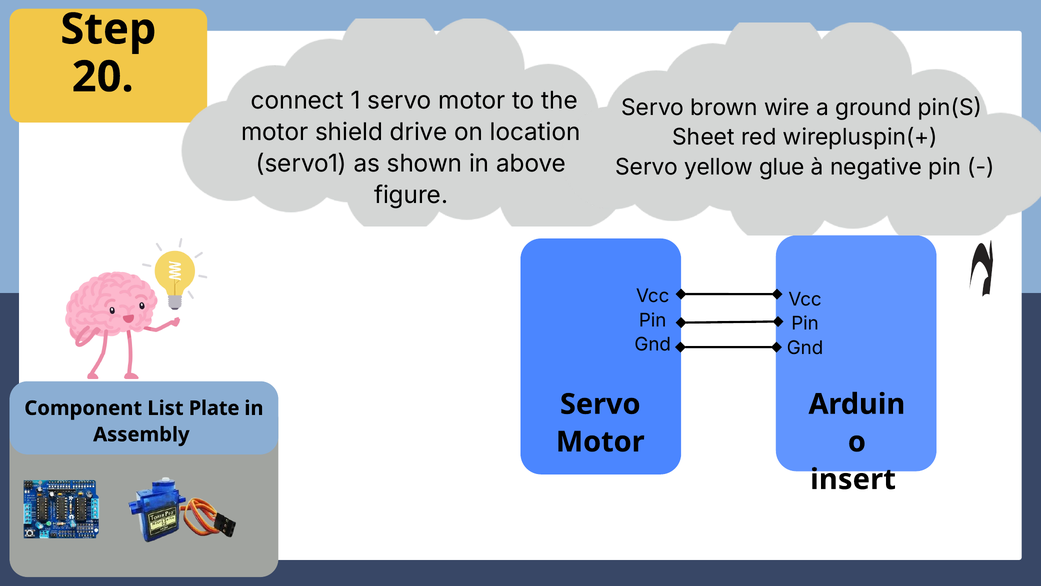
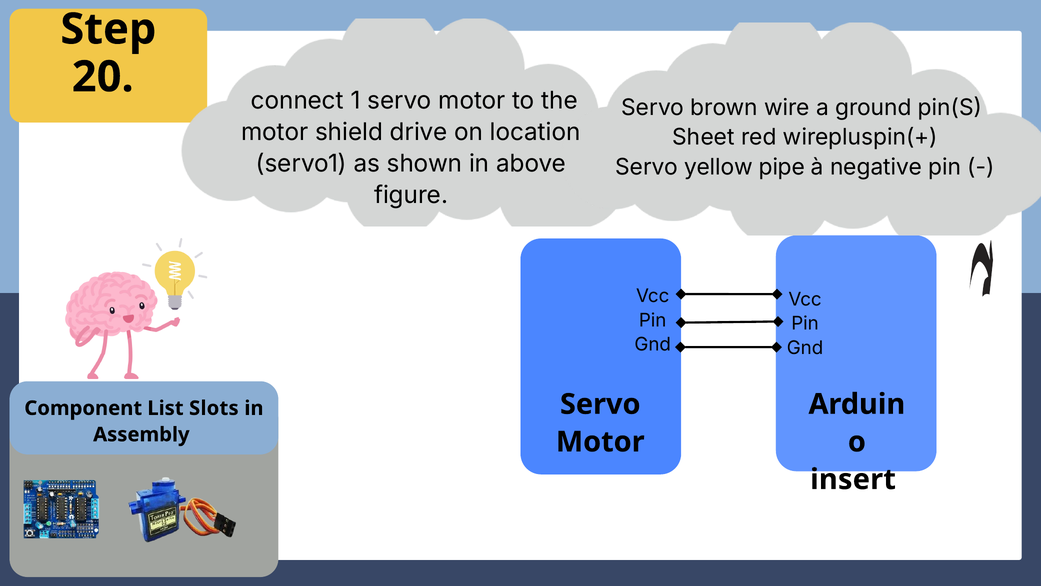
glue: glue -> pipe (782, 167)
Plate: Plate -> Slots (214, 408)
